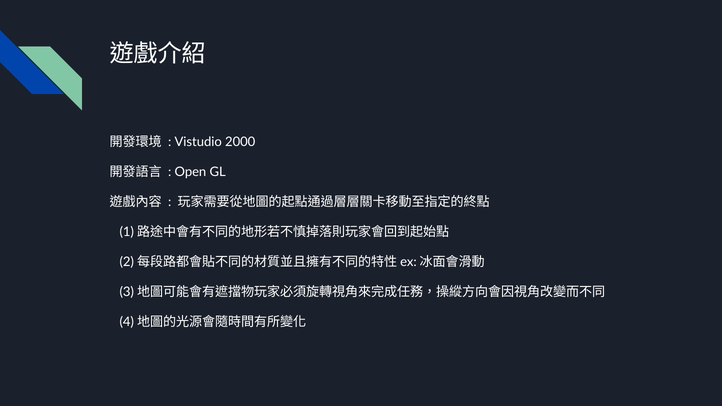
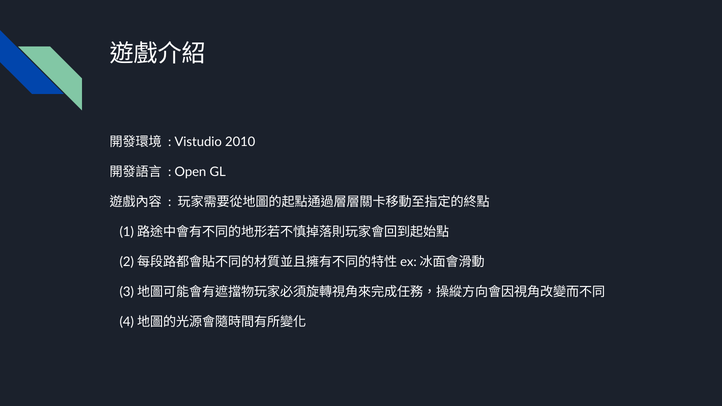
2000: 2000 -> 2010 (240, 142)
